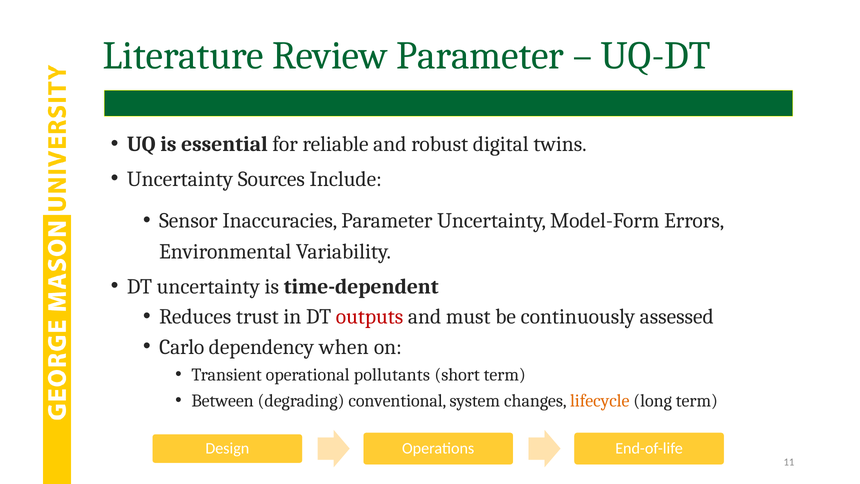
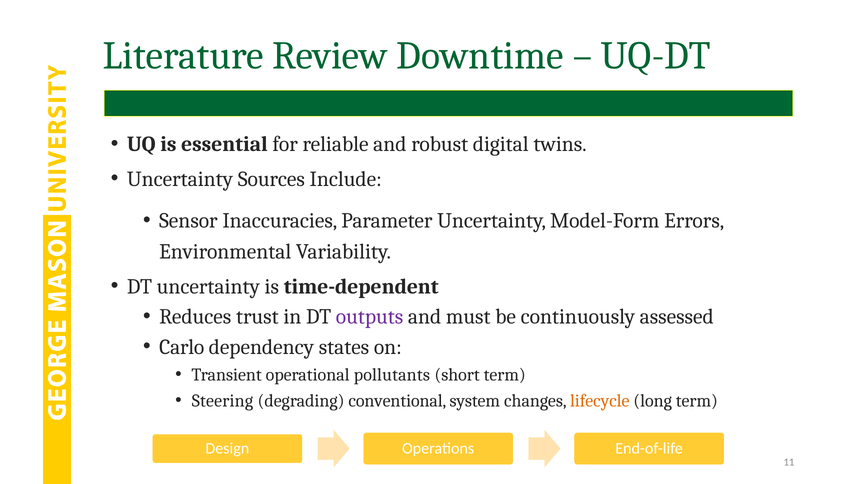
Review Parameter: Parameter -> Downtime (480, 56)
outputs colour: red -> purple (370, 317)
when: when -> states (344, 347)
Between: Between -> Steering (222, 401)
